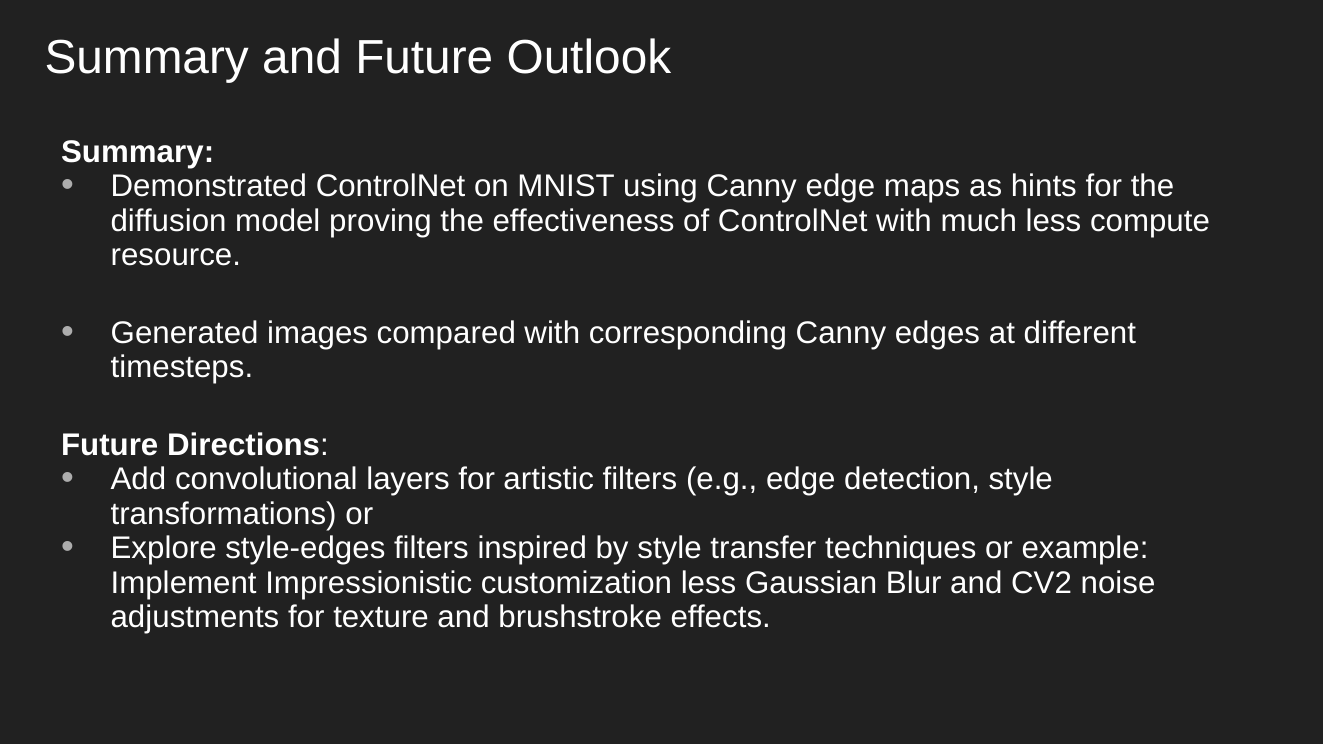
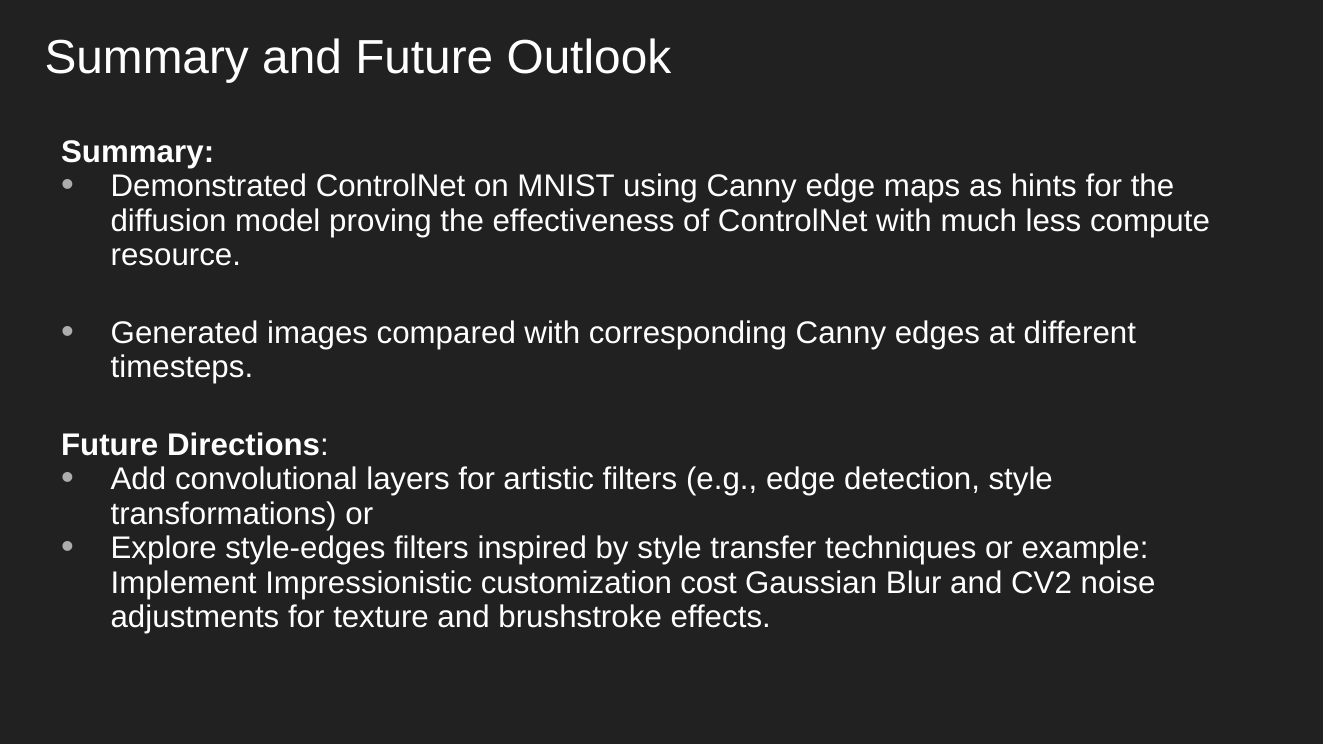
customization less: less -> cost (709, 583)
